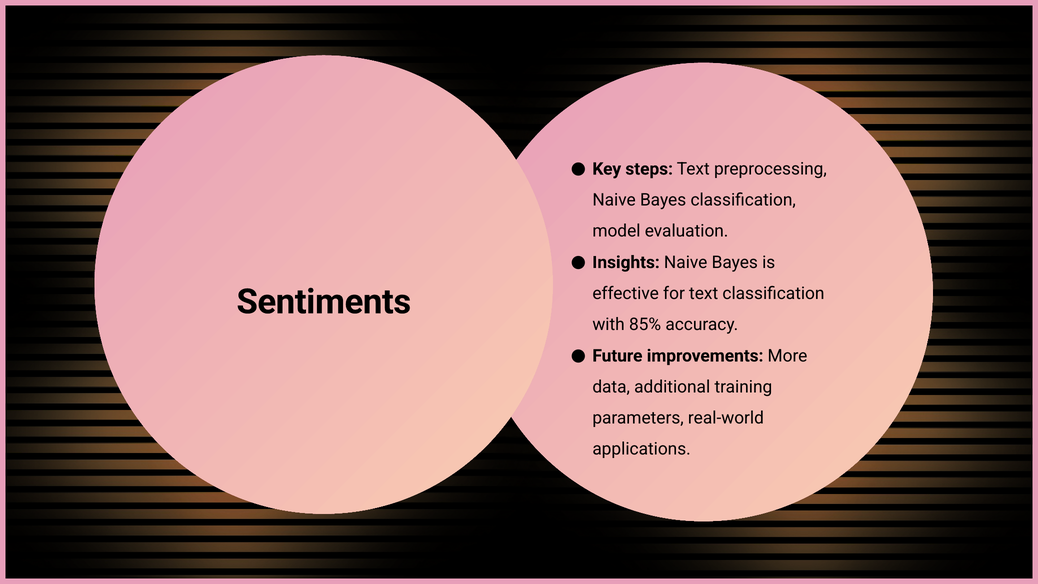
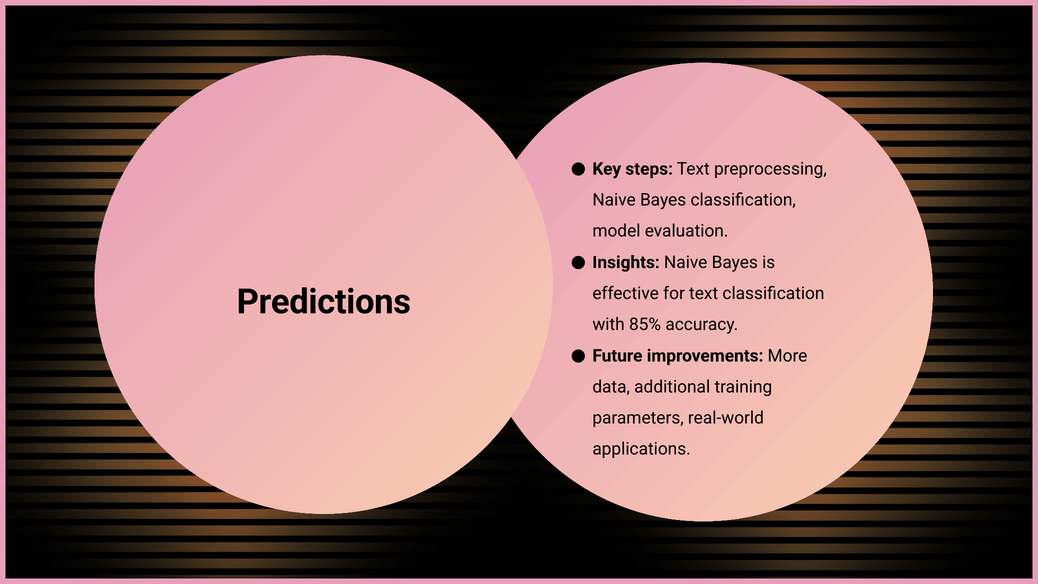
Sentiments: Sentiments -> Predictions (324, 302)
